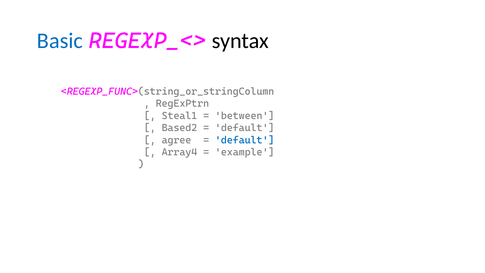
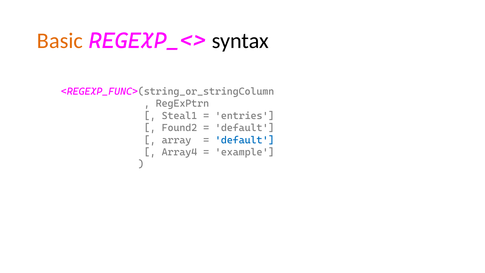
Basic colour: blue -> orange (60, 41)
between: between -> entries (245, 116)
Based2: Based2 -> Found2 (179, 128)
agree: agree -> array (177, 140)
